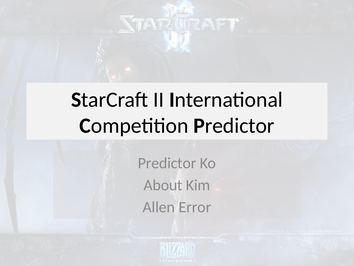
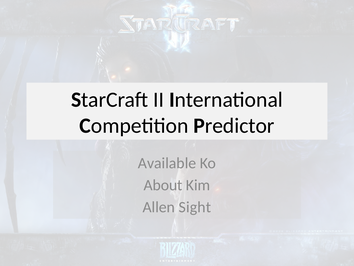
Predictor: Predictor -> Available (167, 163)
Error: Error -> Sight (195, 207)
